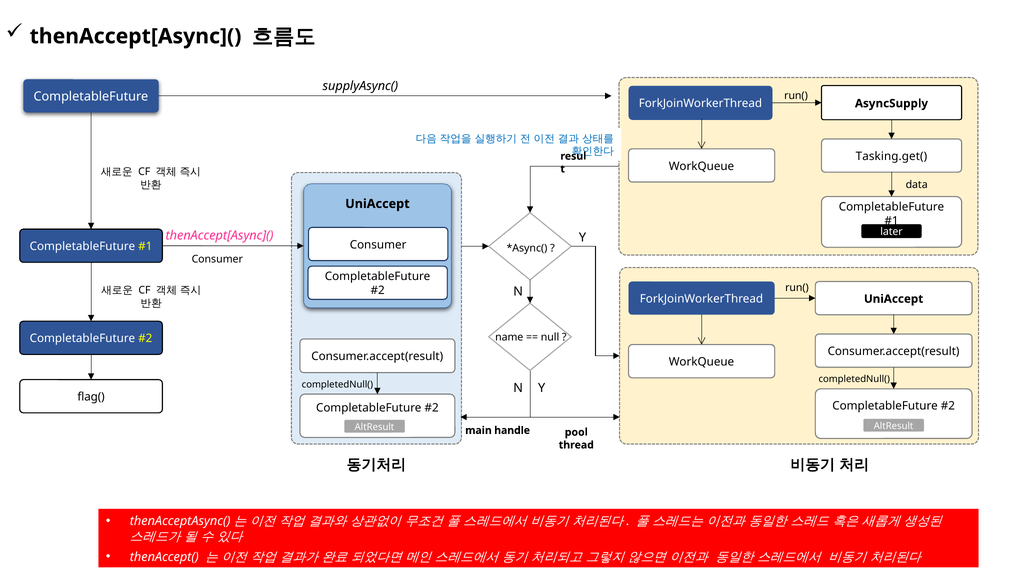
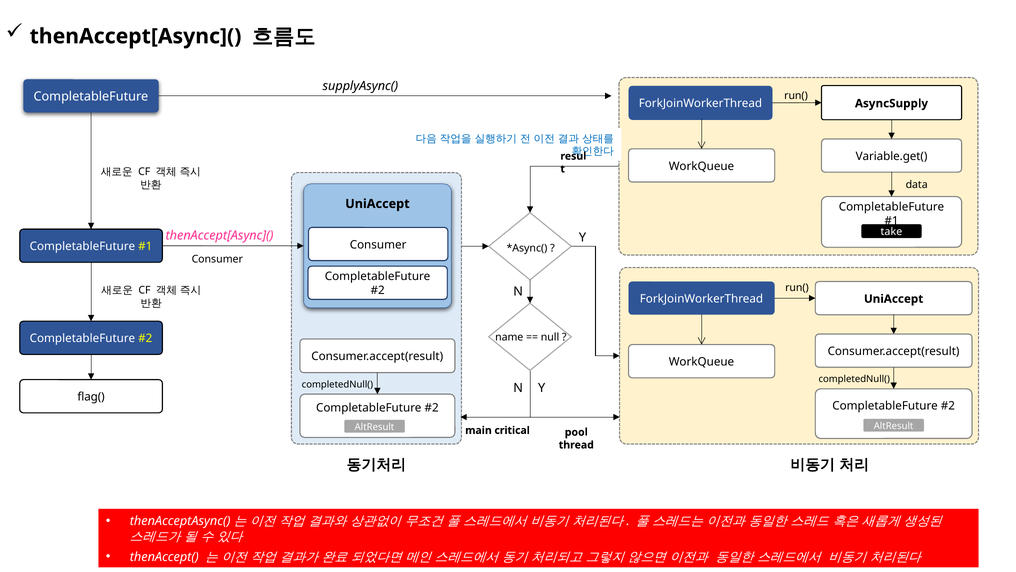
Tasking.get(: Tasking.get( -> Variable.get( (892, 156)
later: later -> take (891, 232)
handle: handle -> critical (512, 430)
